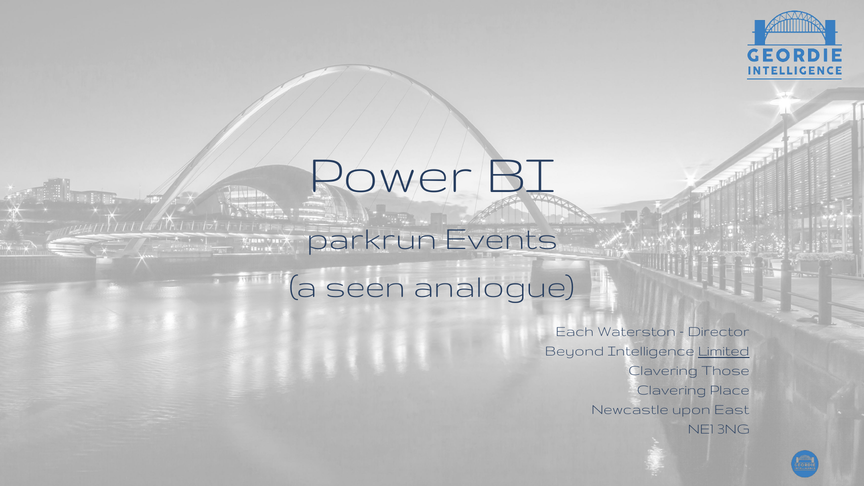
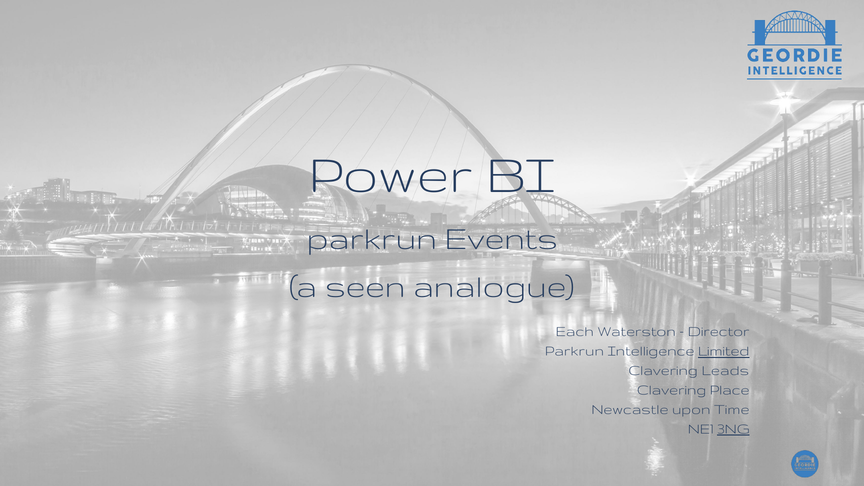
Beyond: Beyond -> Parkrun (574, 350)
Those: Those -> Leads (725, 370)
East: East -> Time (732, 409)
3NG underline: none -> present (733, 428)
